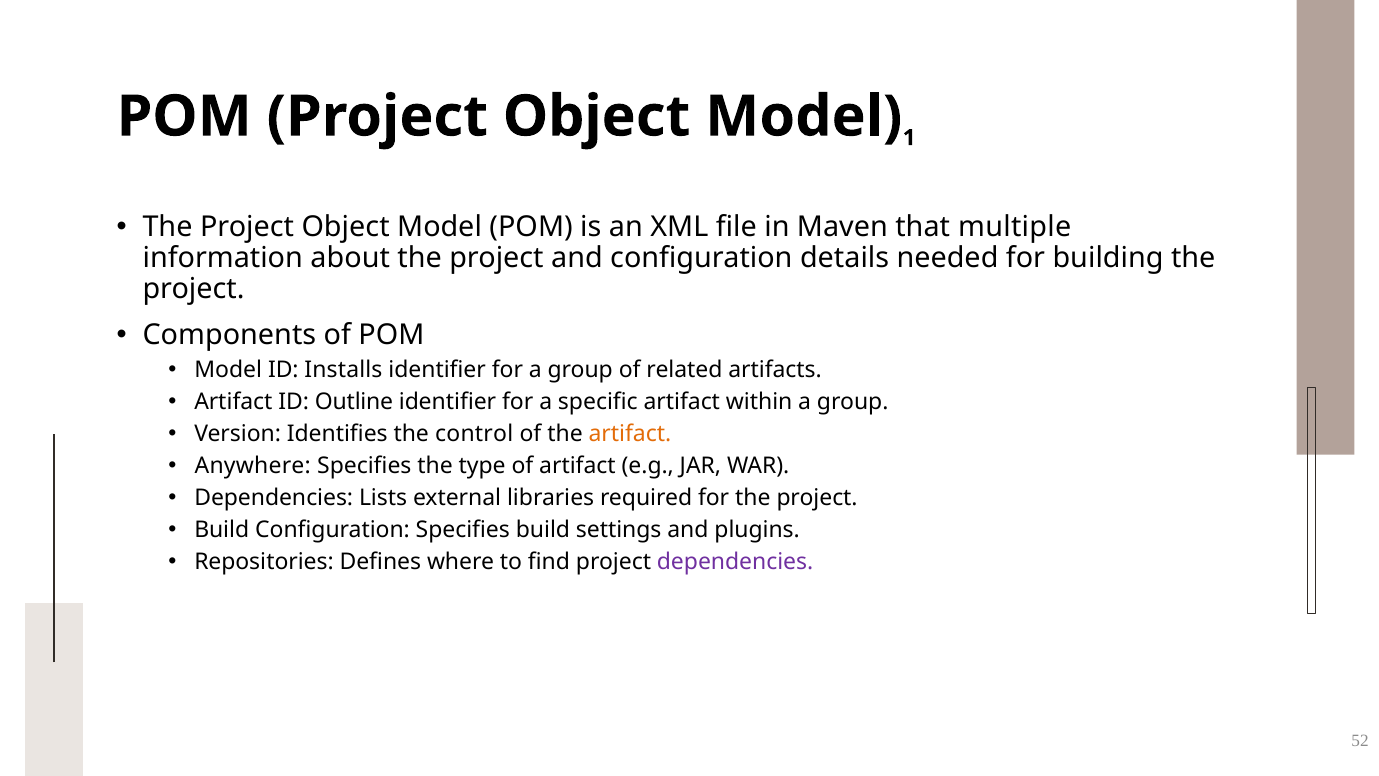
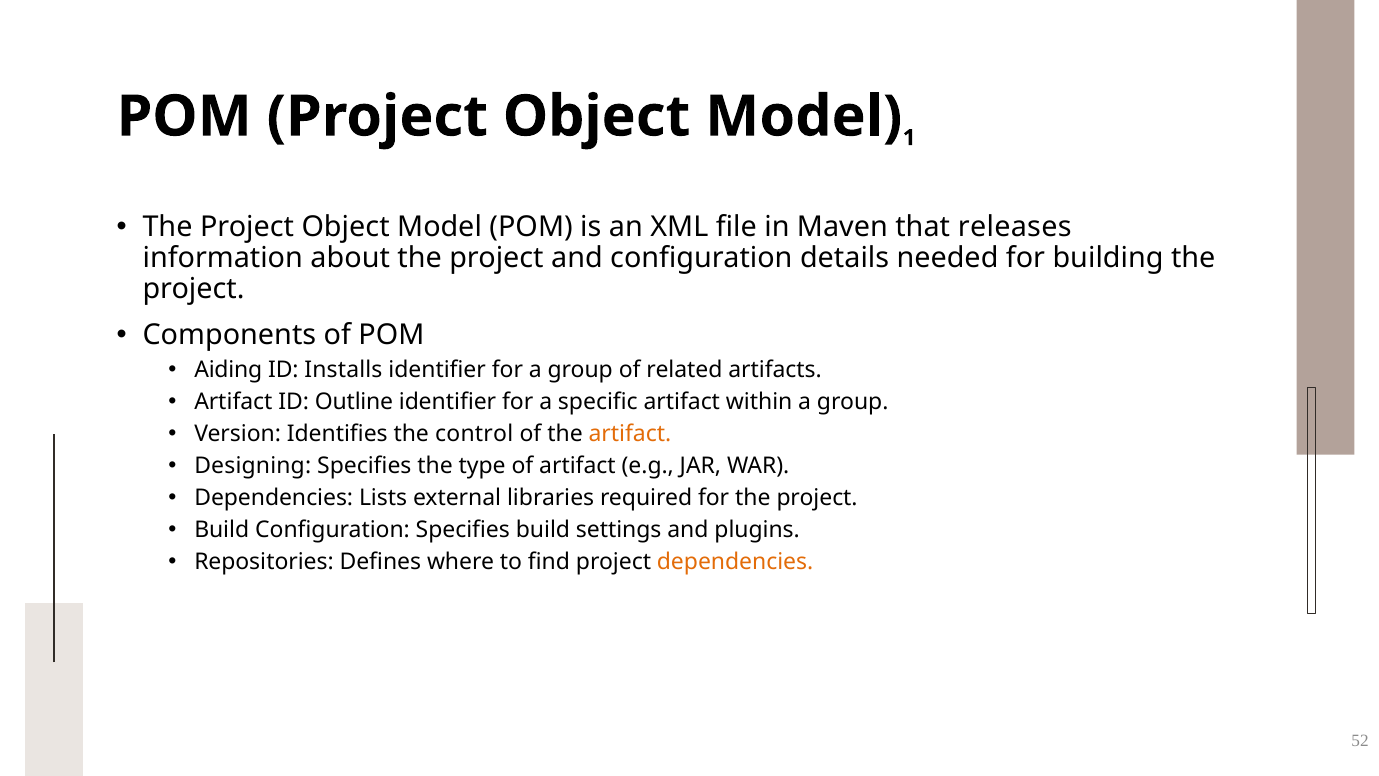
multiple: multiple -> releases (1015, 227)
Model: Model -> Aiding (228, 370)
Anywhere: Anywhere -> Designing (253, 465)
dependencies colour: purple -> orange (735, 561)
